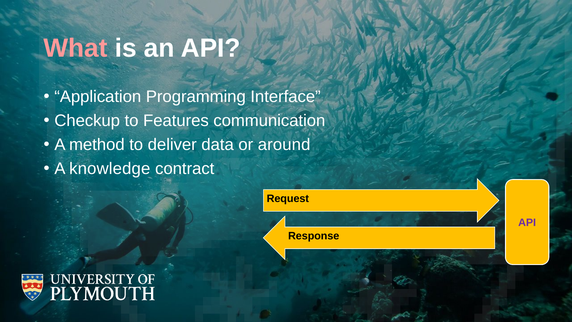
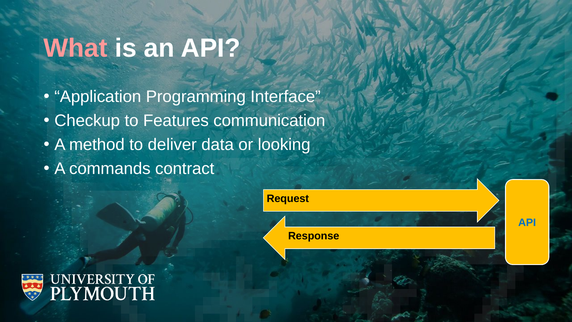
around: around -> looking (284, 145)
knowledge: knowledge -> commands (110, 169)
API colour: purple -> blue (527, 223)
